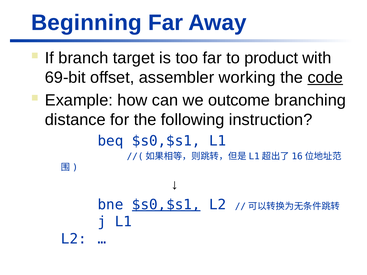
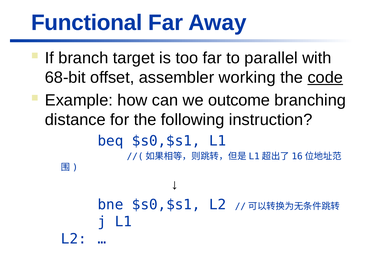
Beginning: Beginning -> Functional (87, 23)
product: product -> parallel (271, 58)
69-bit: 69-bit -> 68-bit (65, 78)
$s0,$s1 underline: present -> none (166, 205)
